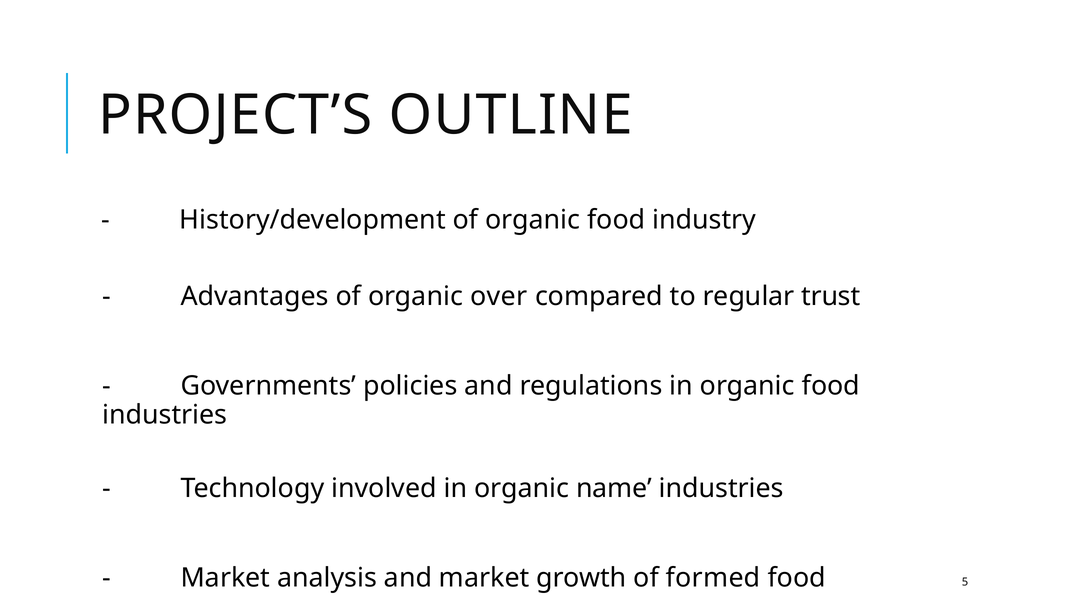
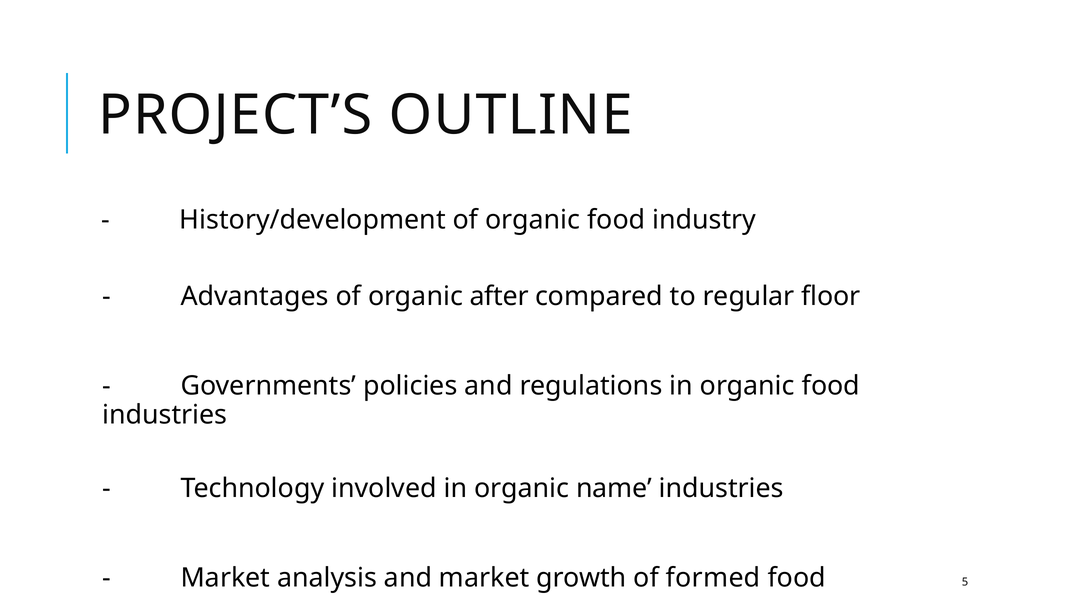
over: over -> after (499, 296)
trust: trust -> floor (831, 296)
